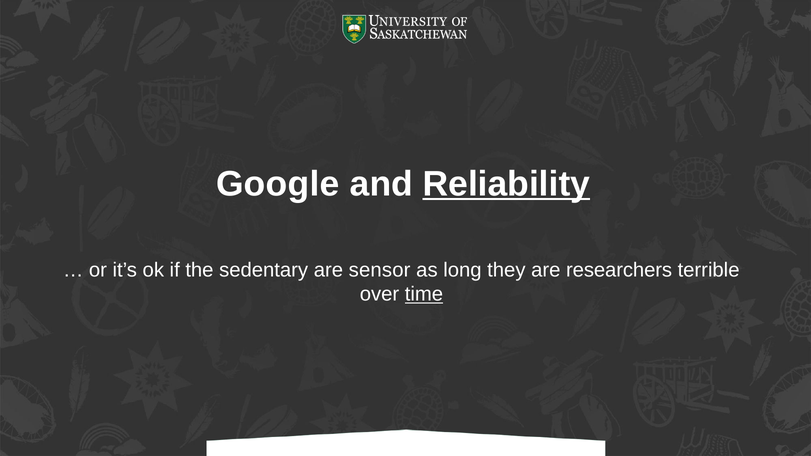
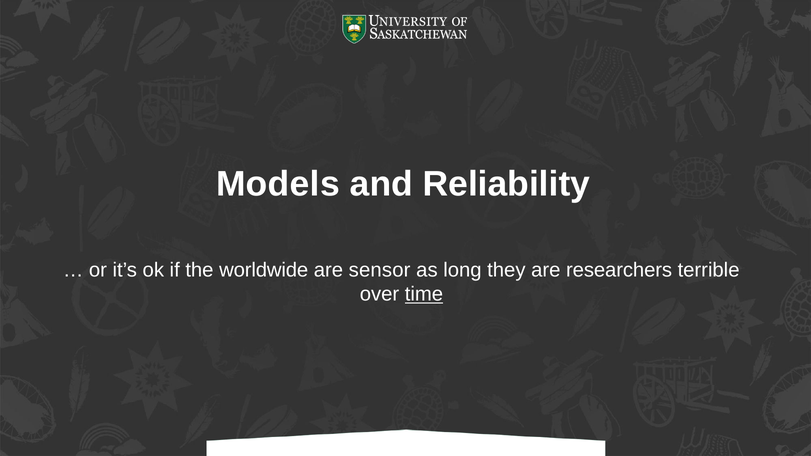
Google: Google -> Models (278, 184)
Reliability underline: present -> none (506, 184)
sedentary: sedentary -> worldwide (264, 270)
